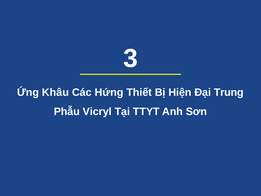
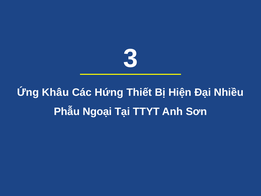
Trung: Trung -> Nhiều (229, 92)
Vicryl: Vicryl -> Ngoại (97, 111)
